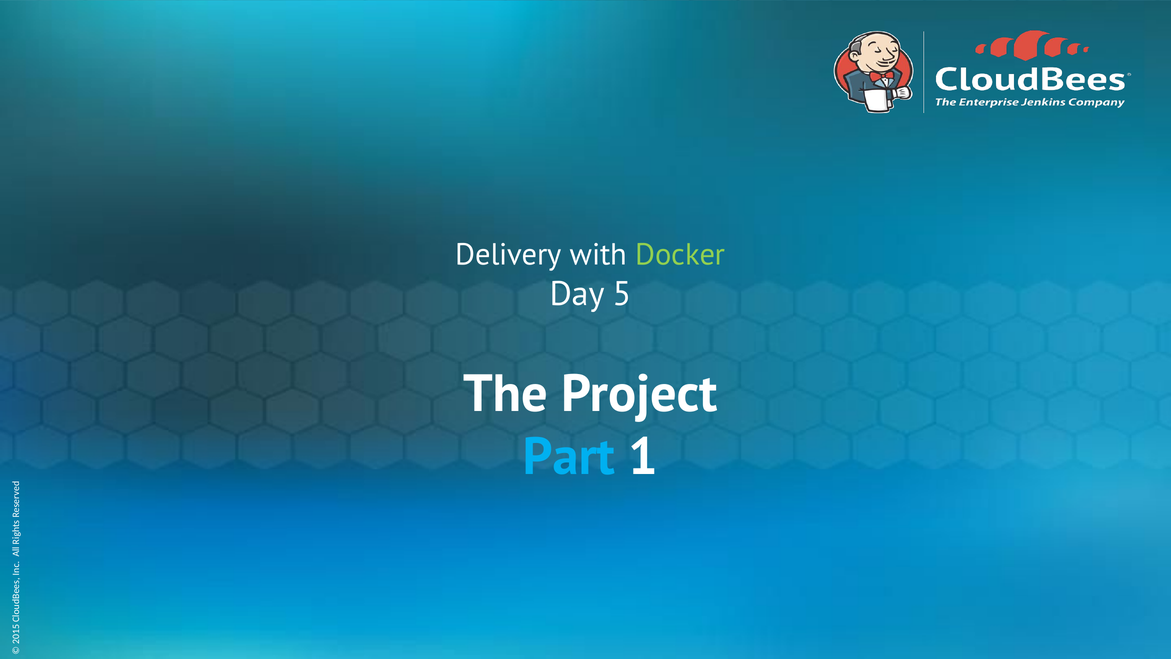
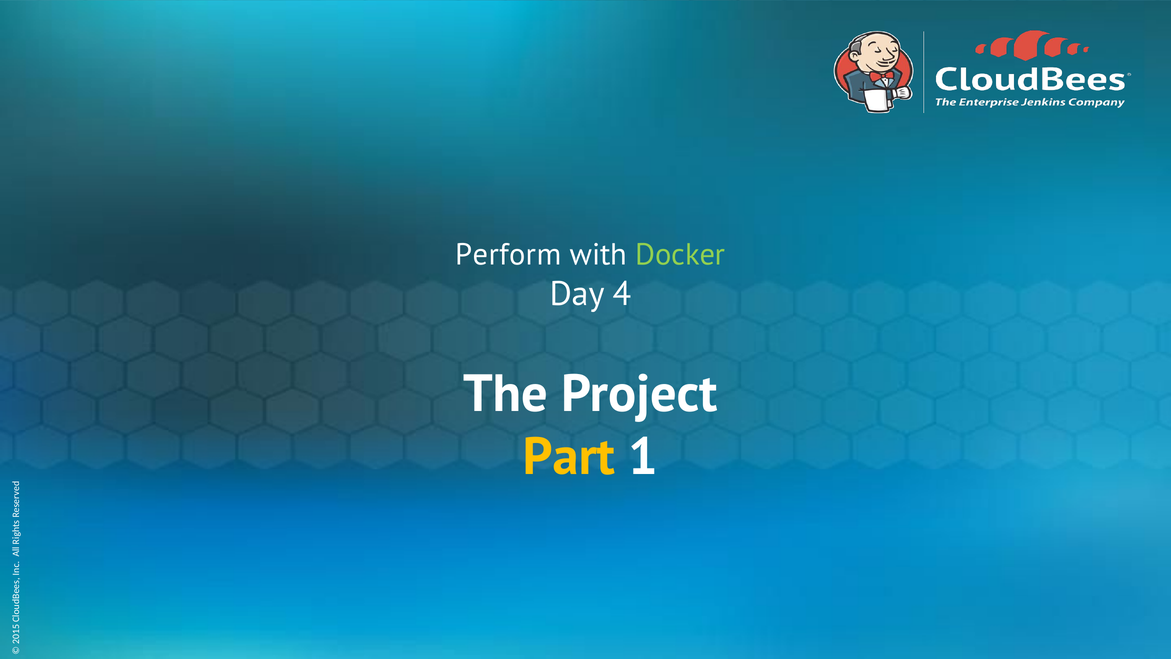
Delivery: Delivery -> Perform (508, 255)
Day 5: 5 -> 4 (622, 294)
Part colour: light blue -> yellow (569, 457)
